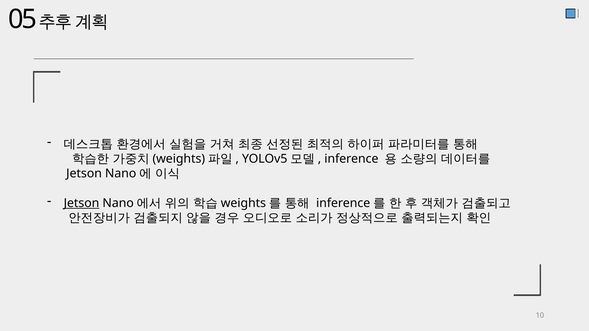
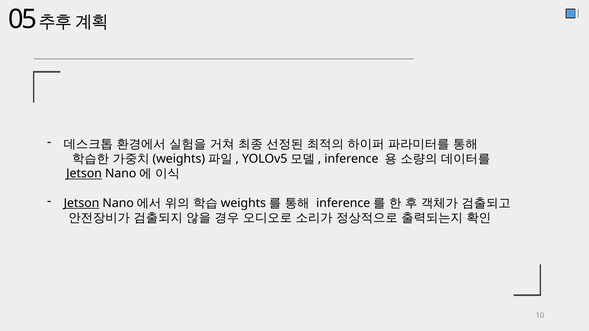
Jetson underline: none -> present (84, 174)
